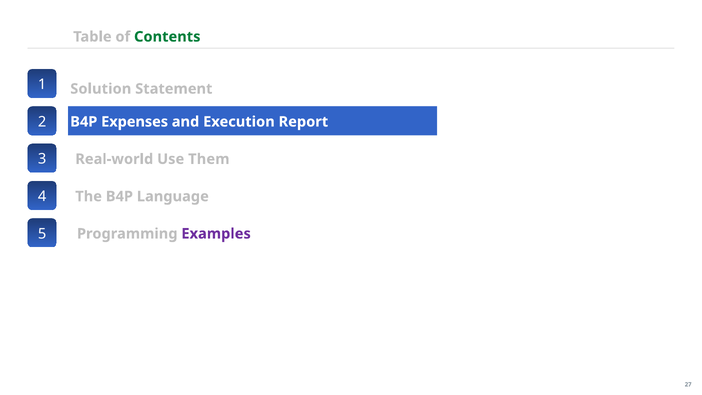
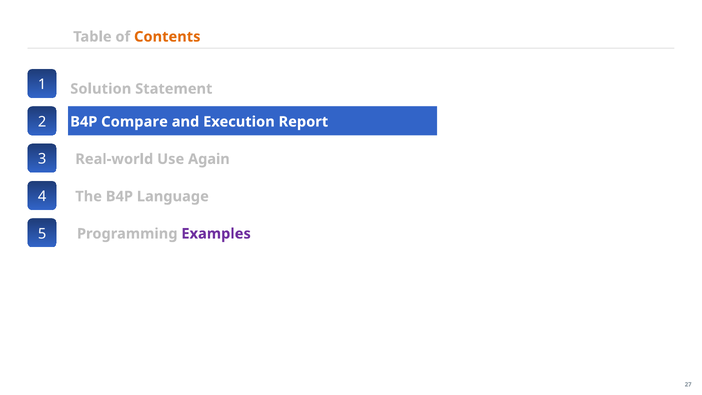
Contents colour: green -> orange (167, 37)
Expenses: Expenses -> Compare (135, 122)
Them: Them -> Again (209, 159)
